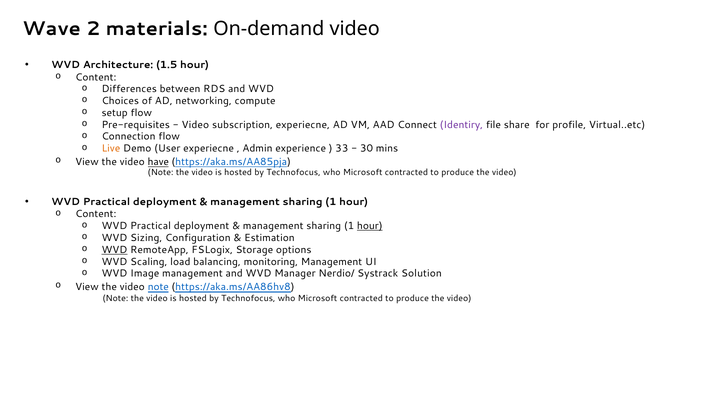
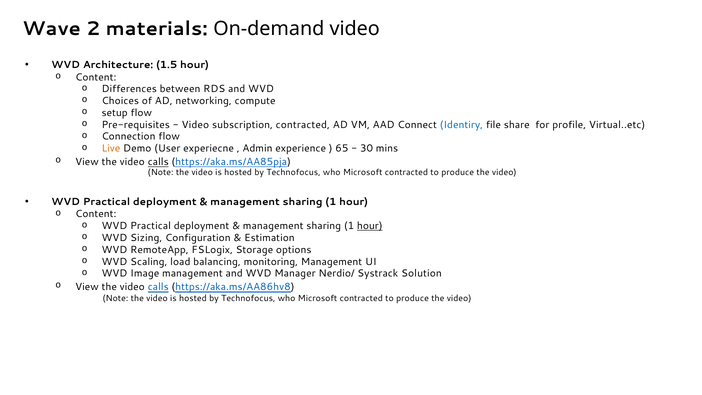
subscription experiecne: experiecne -> contracted (303, 125)
Identiry colour: purple -> blue (461, 125)
33: 33 -> 65 (342, 148)
have: have -> calls (158, 162)
WVD underline: present -> none (114, 250)
note: note -> calls (158, 287)
